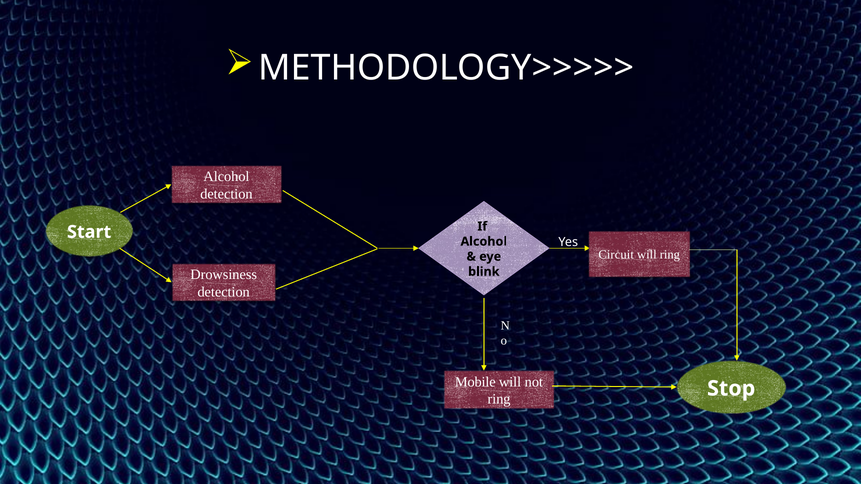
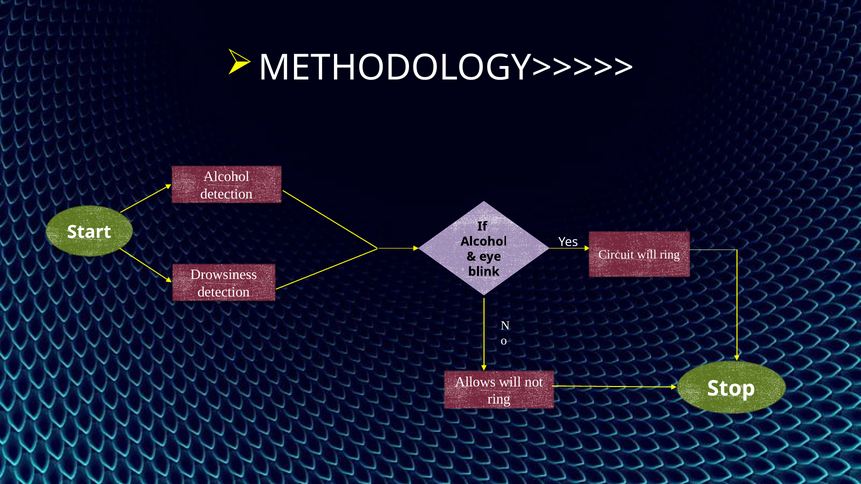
Mobile: Mobile -> Allows (475, 382)
